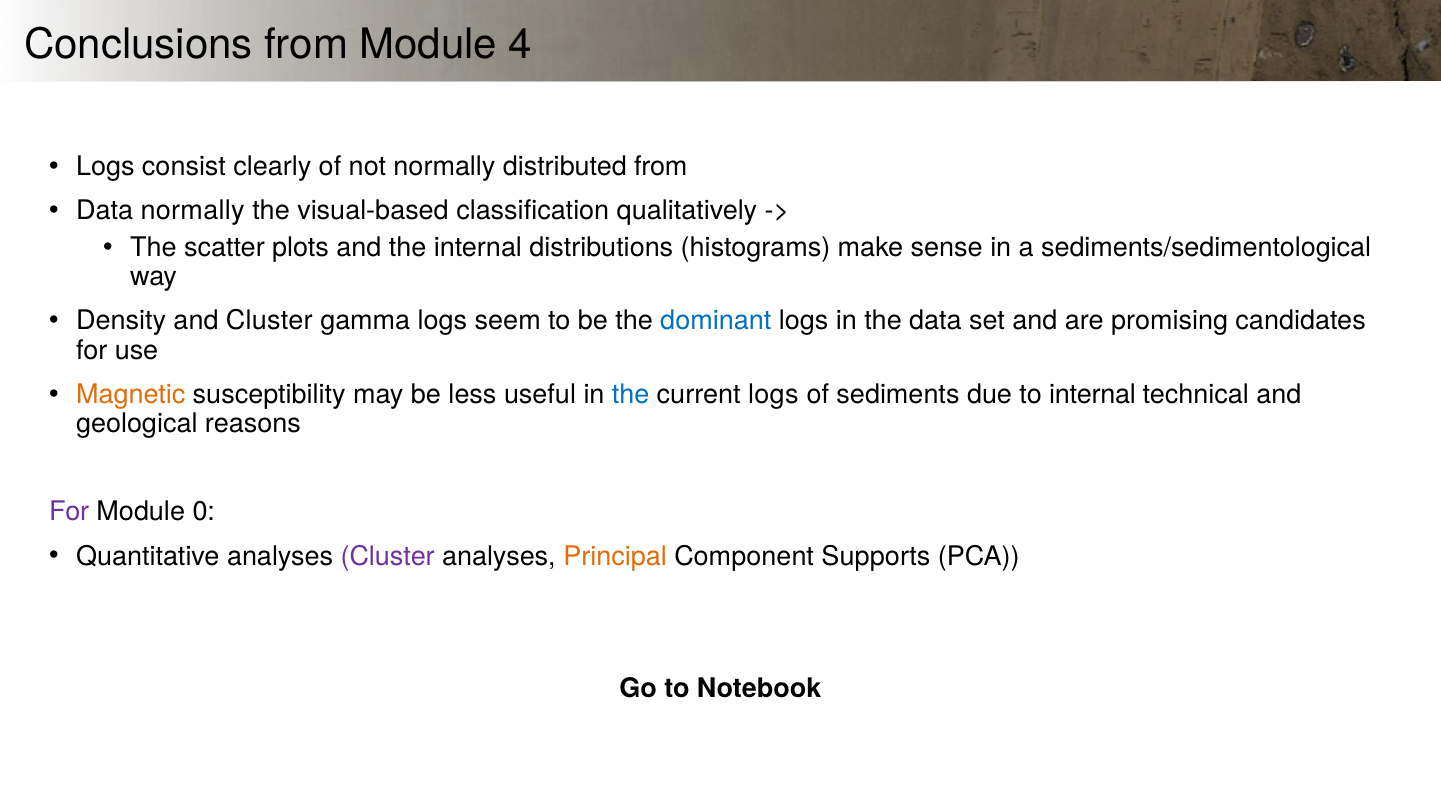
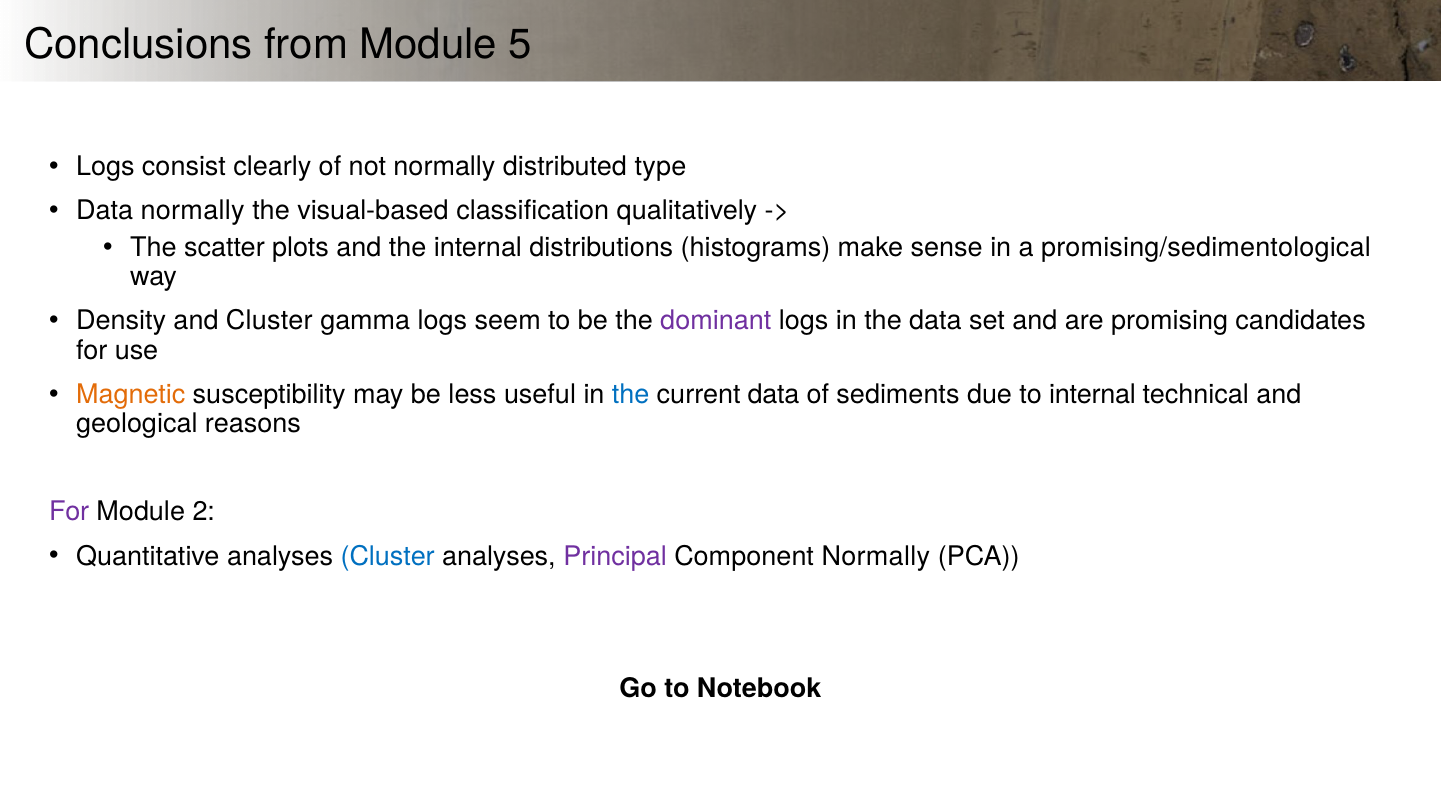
4: 4 -> 5 (521, 44)
distributed from: from -> type (660, 167)
sediments/sedimentological: sediments/sedimentological -> promising/sedimentological (1206, 248)
dominant colour: blue -> purple (716, 321)
current logs: logs -> data (774, 395)
0: 0 -> 2 (204, 512)
Cluster colour: purple -> blue (388, 556)
Principal colour: orange -> purple (615, 556)
Component Supports: Supports -> Normally (876, 556)
